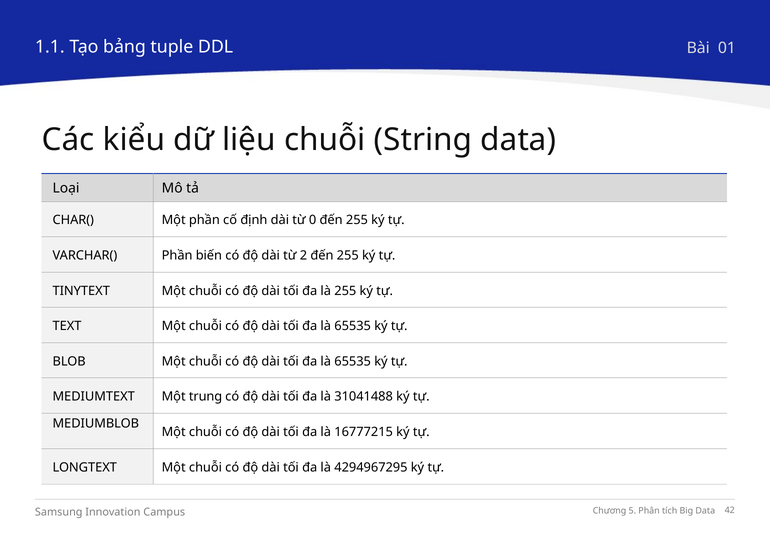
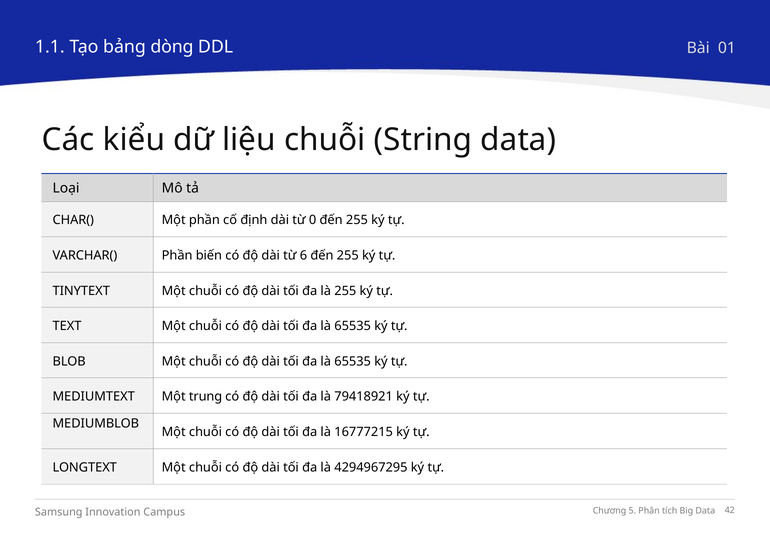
tuple: tuple -> dòng (172, 47)
2: 2 -> 6 (303, 256)
31041488: 31041488 -> 79418921 (364, 397)
